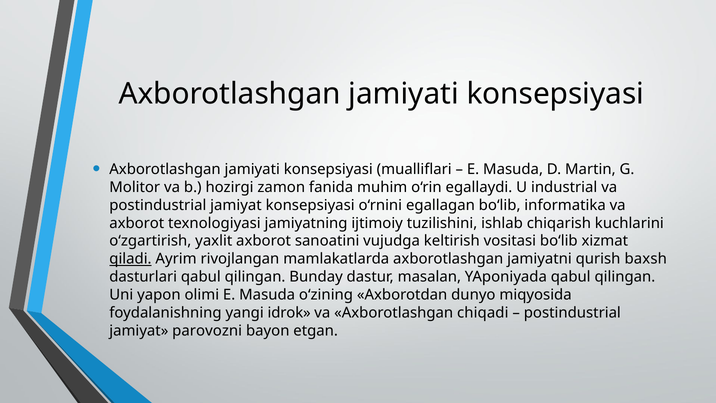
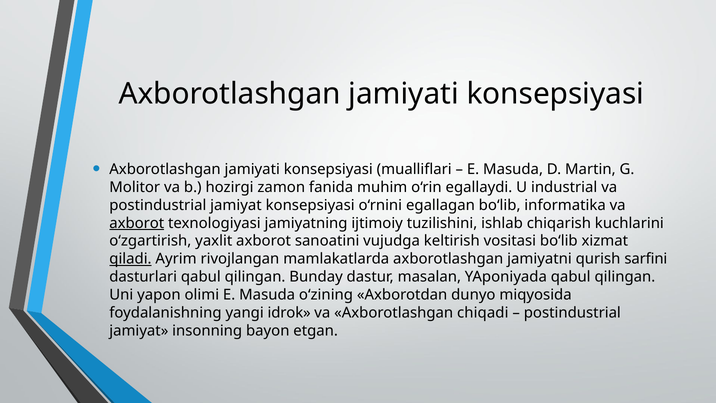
axborot underline: none -> present (137, 223)
baxsh: baxsh -> sarfini (646, 259)
parovozni: parovozni -> insonning (207, 330)
